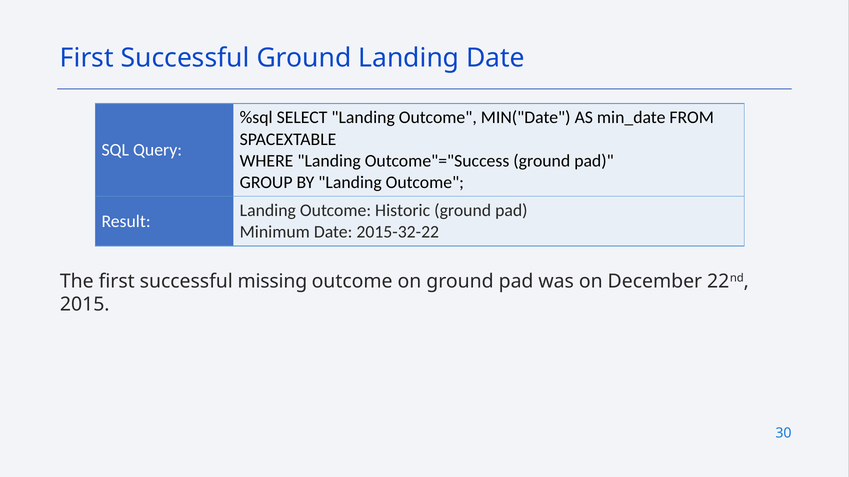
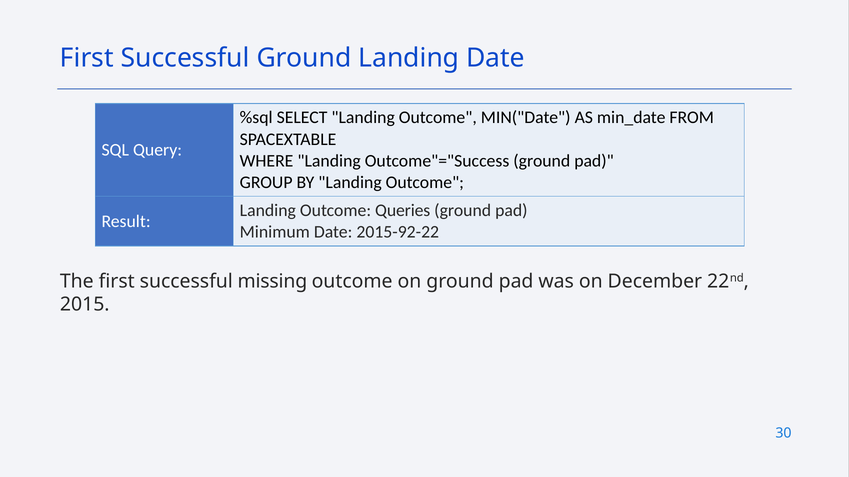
Historic: Historic -> Queries (403, 211)
2015-32-22: 2015-32-22 -> 2015-92-22 (398, 232)
